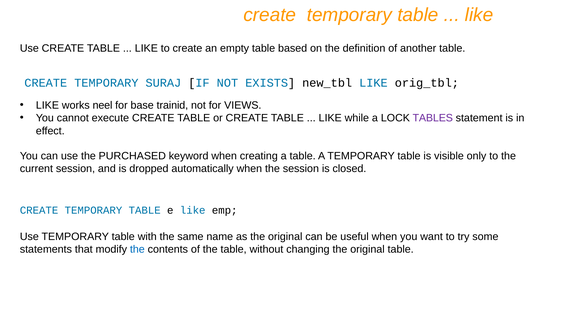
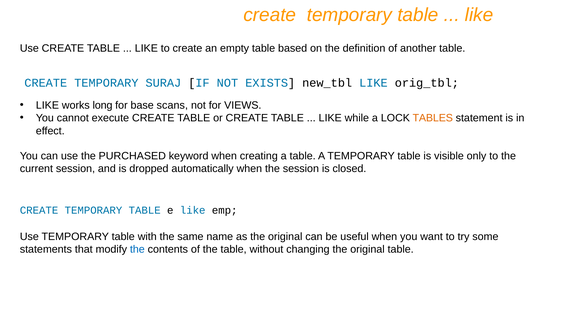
neel: neel -> long (103, 105)
trainid: trainid -> scans (172, 105)
TABLES colour: purple -> orange (433, 118)
